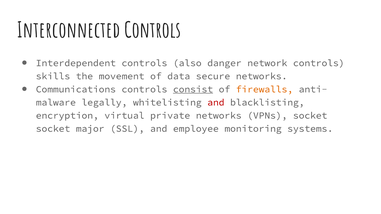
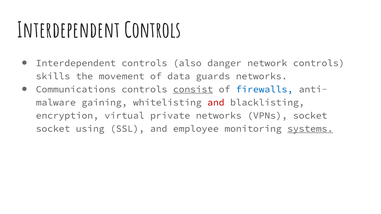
Interconnected: Interconnected -> Interdependent (69, 31)
secure: secure -> guards (213, 76)
firewalls colour: orange -> blue (264, 89)
legally: legally -> gaining (104, 103)
major: major -> using (90, 129)
systems underline: none -> present (310, 129)
